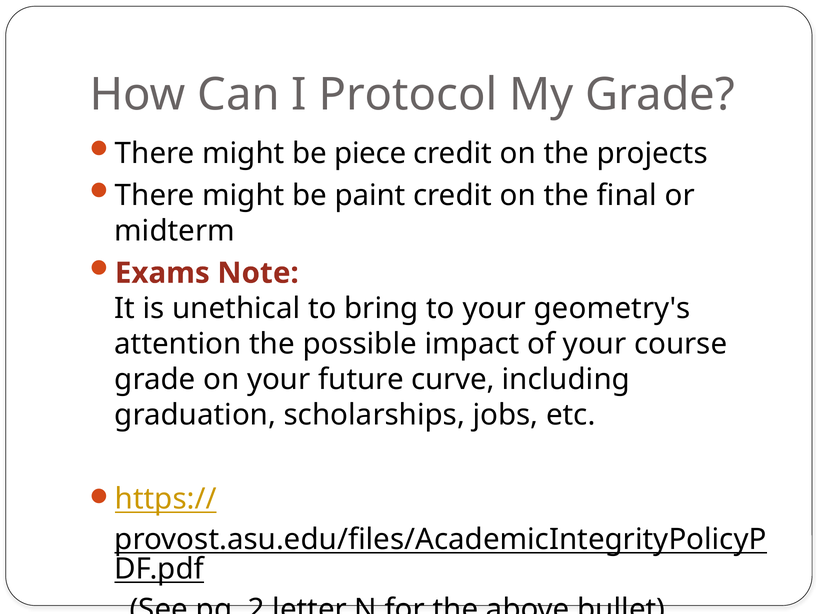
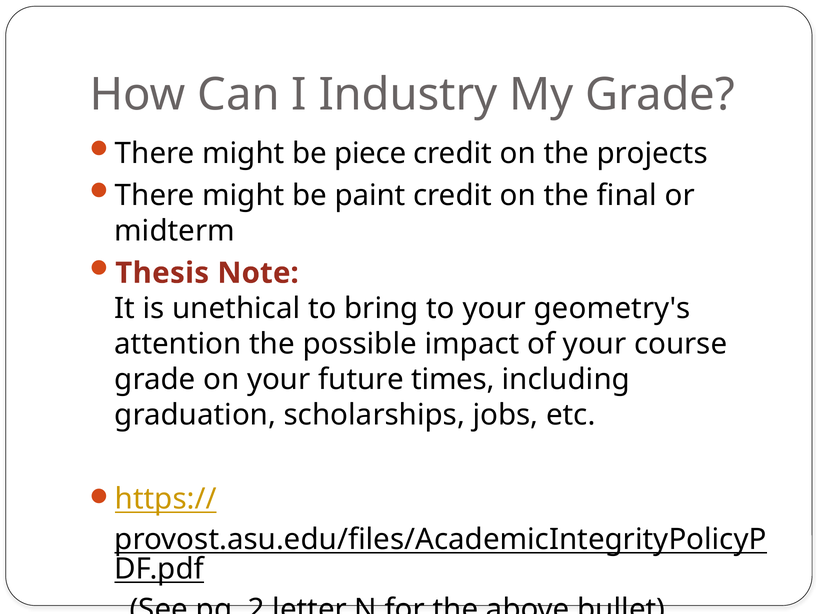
Protocol: Protocol -> Industry (408, 95)
Exams: Exams -> Thesis (162, 273)
curve: curve -> times (453, 379)
